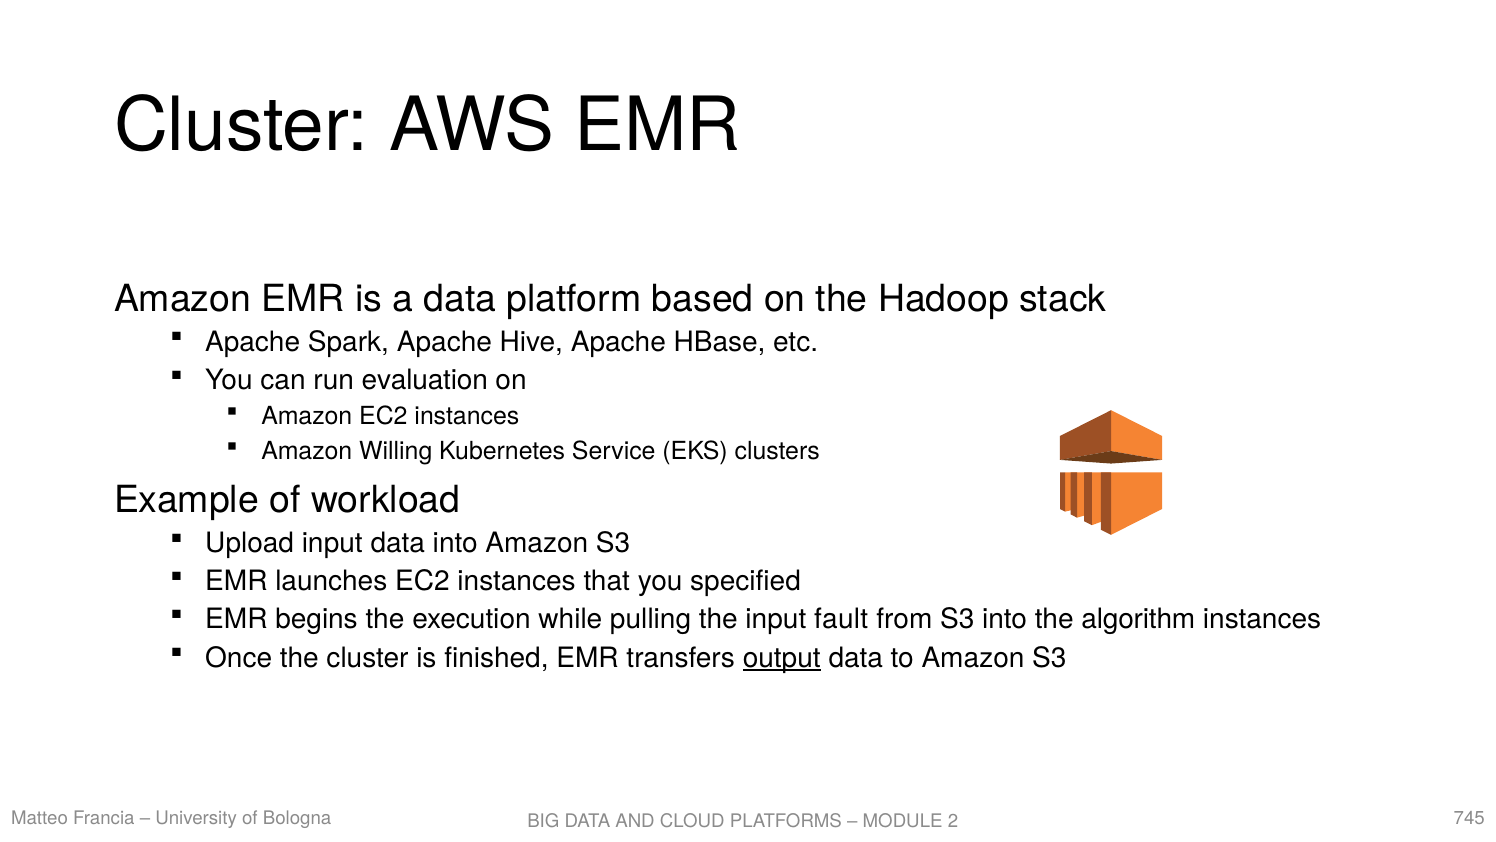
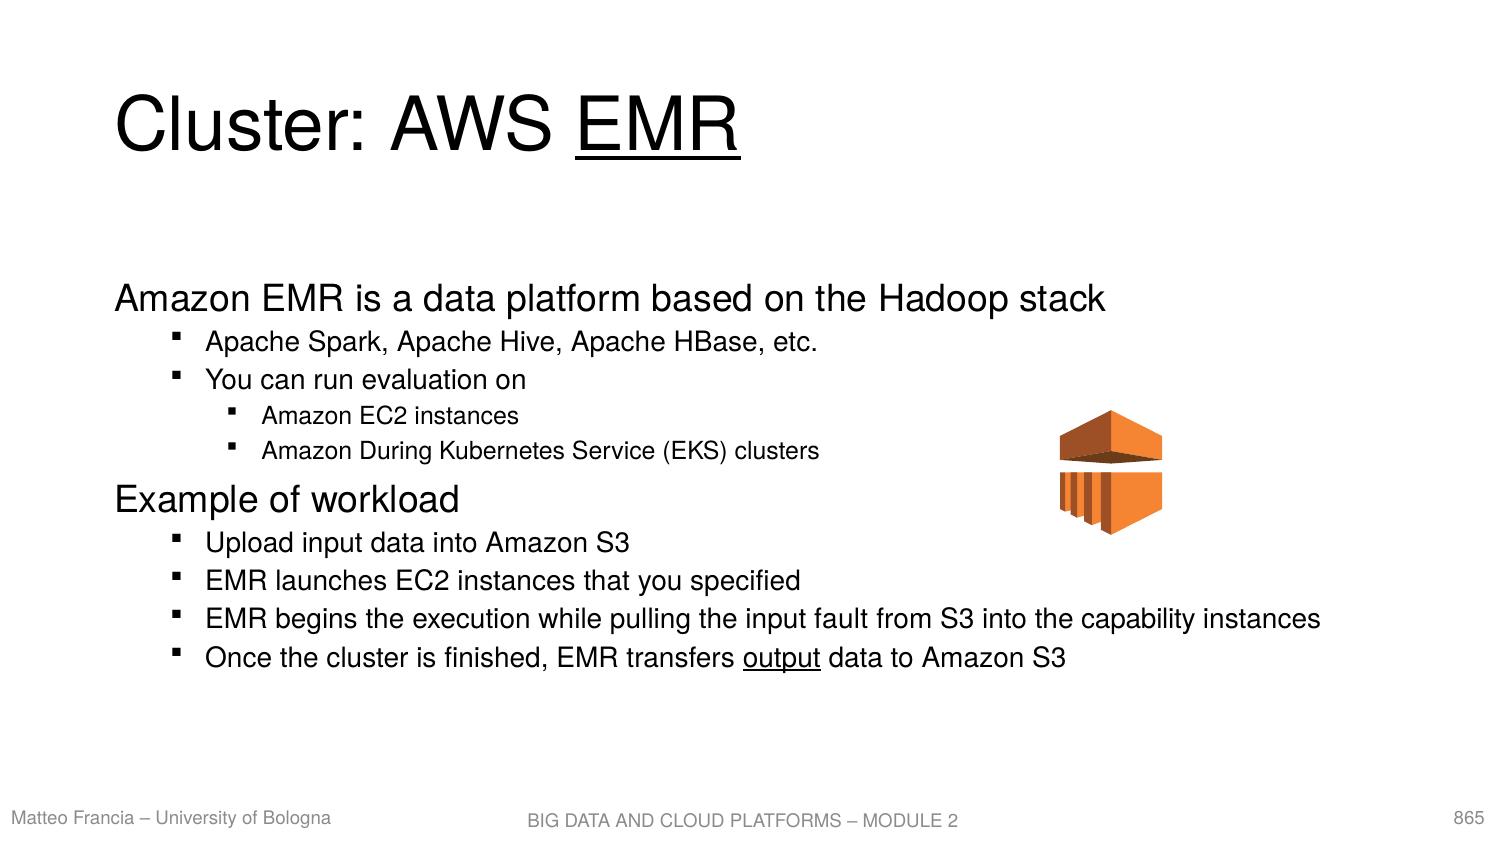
EMR underline: none -> present (658, 126)
Willing: Willing -> During (396, 451)
algorithm: algorithm -> capability (1138, 619)
745: 745 -> 865 (1469, 818)
